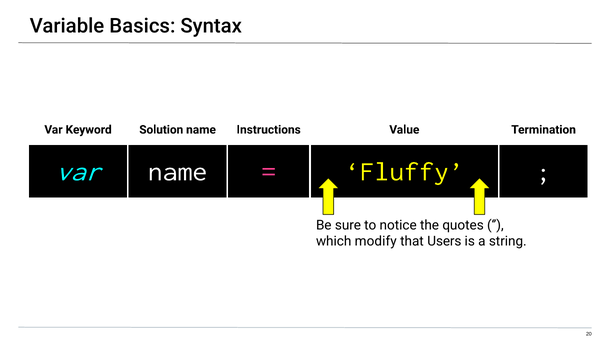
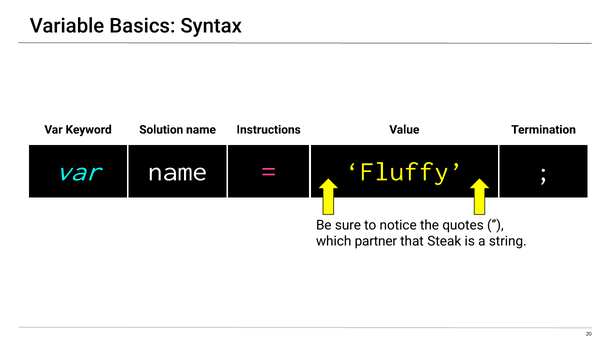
modify: modify -> partner (376, 241)
Users: Users -> Steak (444, 241)
